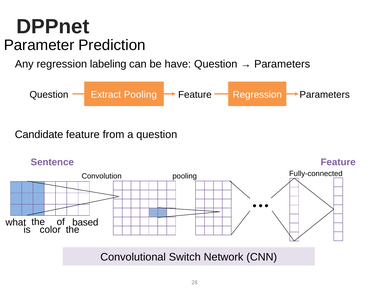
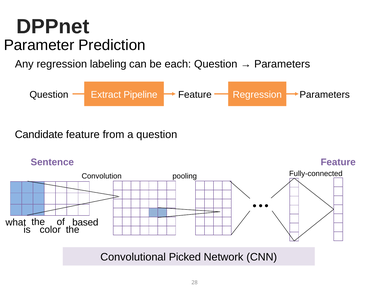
have: have -> each (178, 64)
Extract Pooling: Pooling -> Pipeline (140, 94)
Switch: Switch -> Picked (185, 257)
